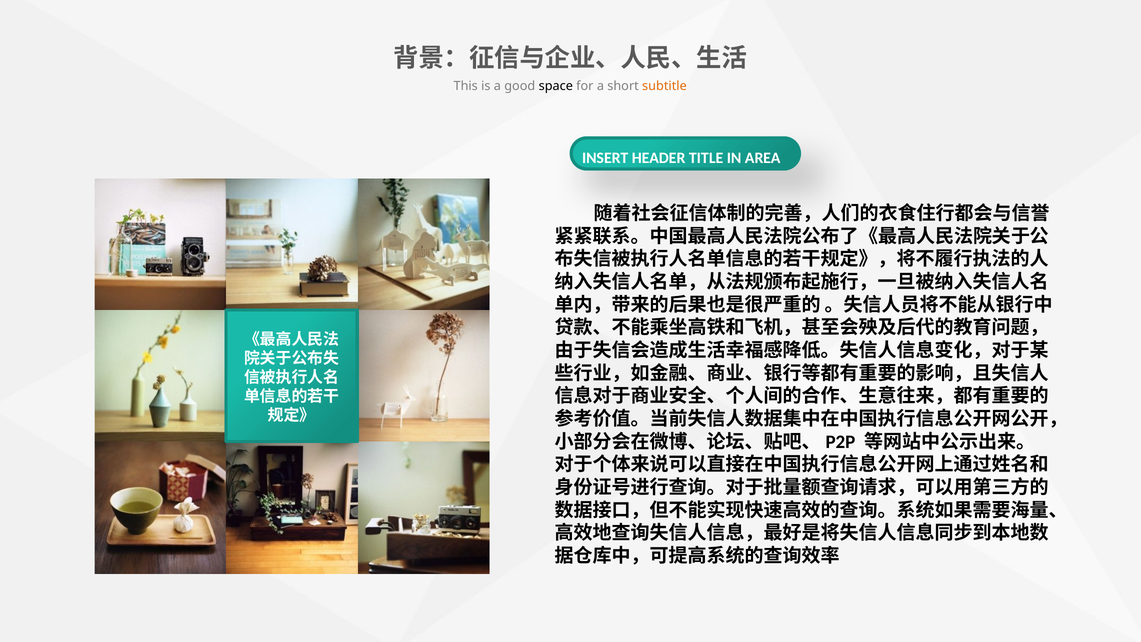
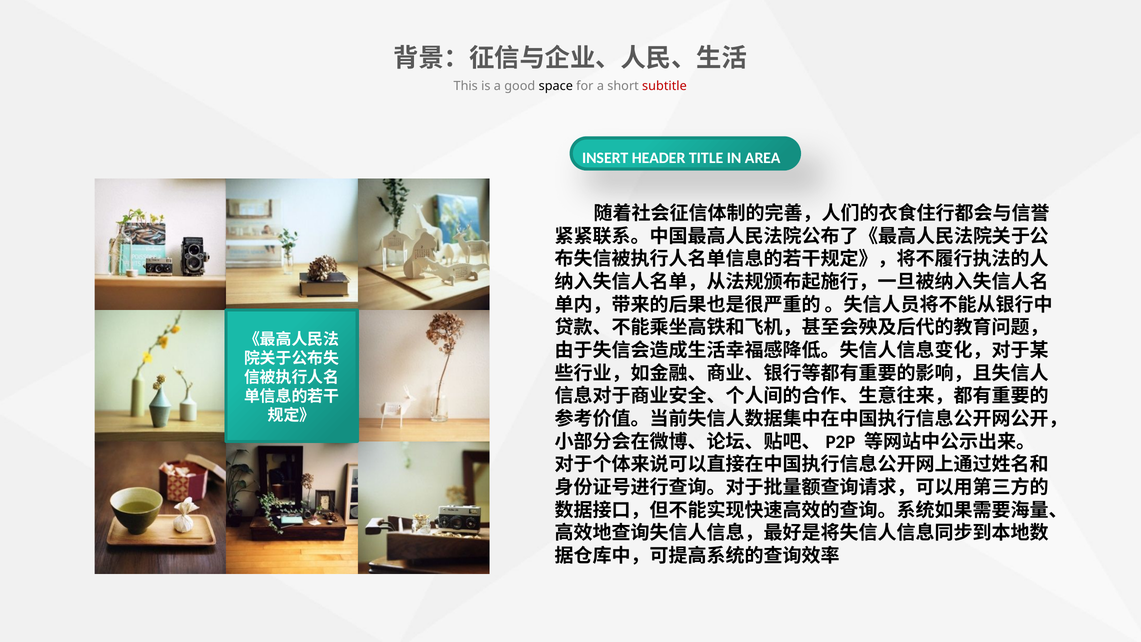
subtitle colour: orange -> red (664, 86)
